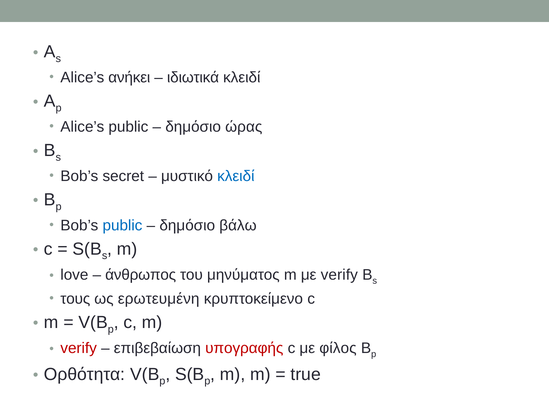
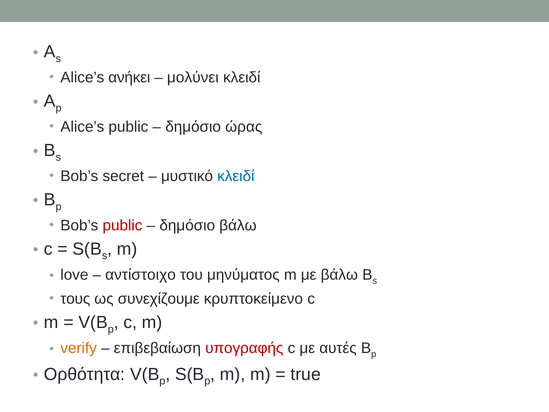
ιδιωτικά: ιδιωτικά -> μολύνει (193, 78)
public colour: blue -> red (122, 225)
άνθρωπος: άνθρωπος -> αντίστοιχο (141, 275)
με verify: verify -> βάλω (339, 275)
ερωτευμένη: ερωτευμένη -> συνεχίζουμε (159, 299)
verify colour: red -> orange (79, 348)
φίλος: φίλος -> αυτές (338, 348)
